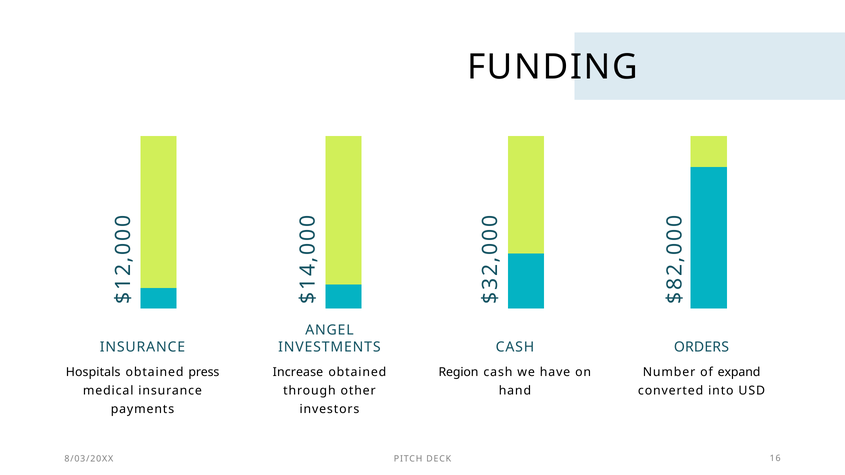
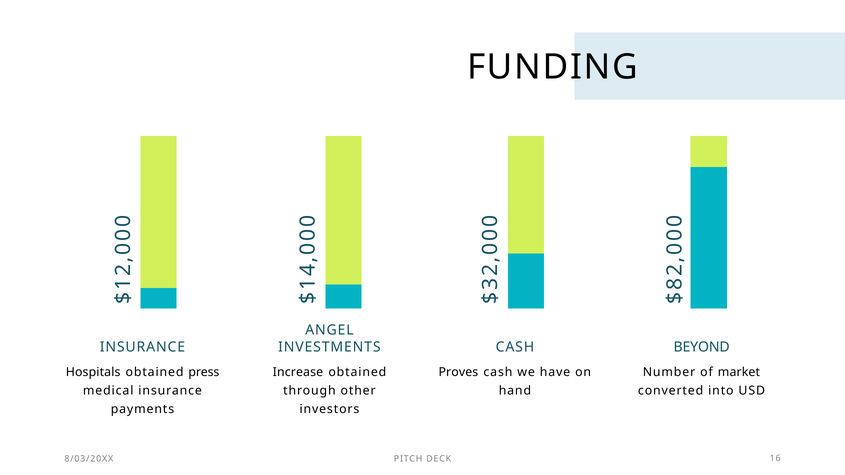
ORDERS: ORDERS -> BEYOND (702, 347)
Region: Region -> Proves (458, 372)
expand: expand -> market (739, 372)
